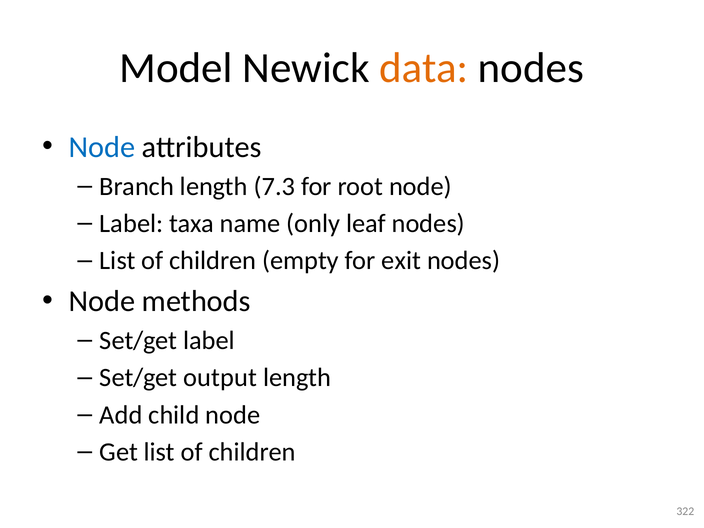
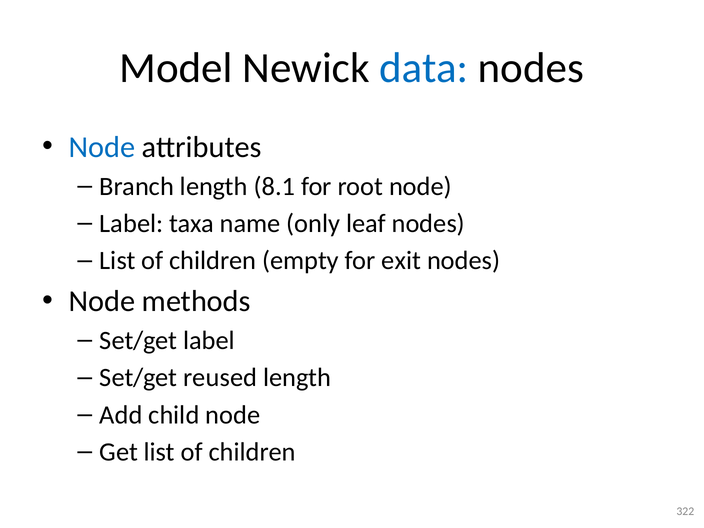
data colour: orange -> blue (424, 68)
7.3: 7.3 -> 8.1 (274, 186)
output: output -> reused (220, 378)
